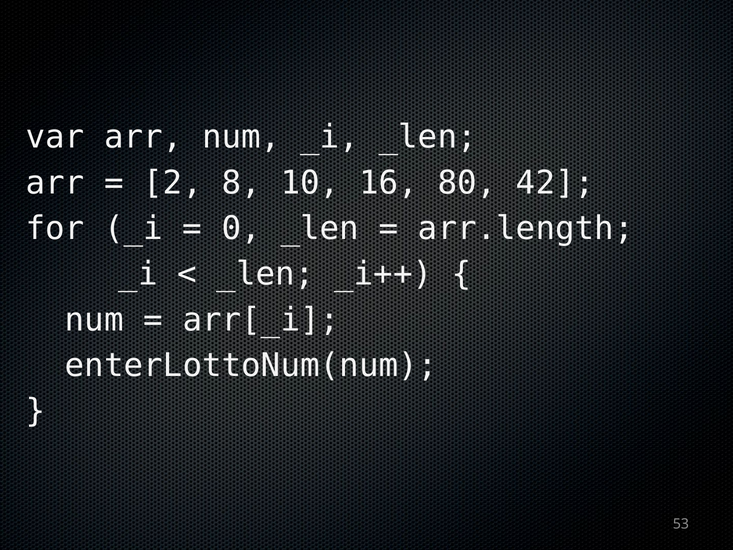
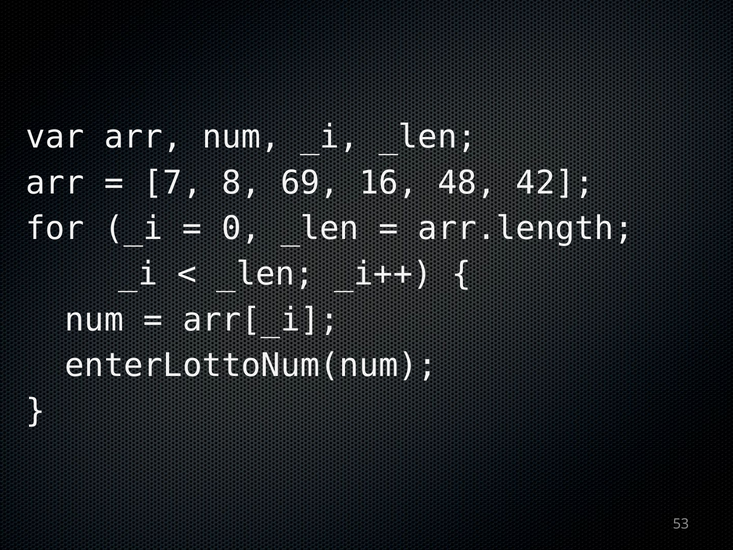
2: 2 -> 7 (173, 183)
10: 10 -> 69 (310, 183)
80: 80 -> 48 (467, 183)
